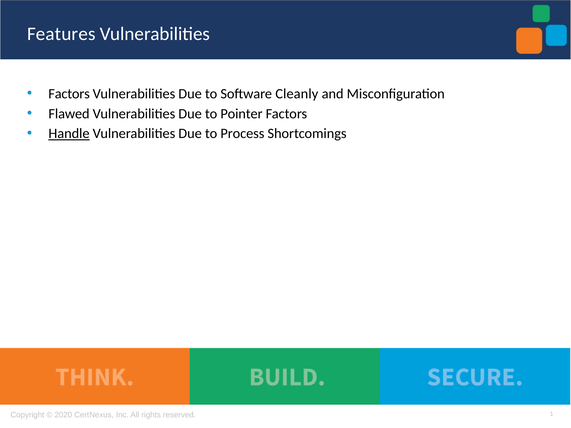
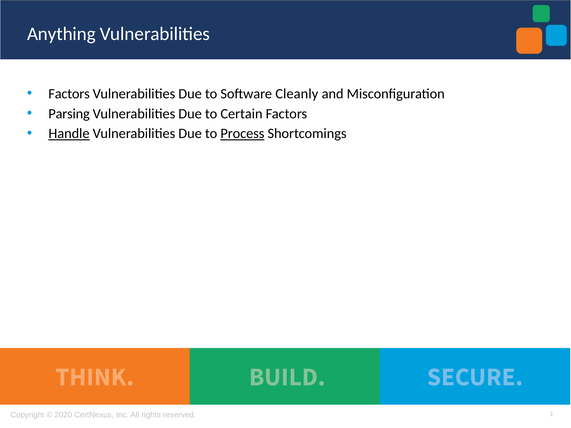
Features: Features -> Anything (61, 34)
Flawed: Flawed -> Parsing (69, 114)
Pointer: Pointer -> Certain (241, 114)
Process underline: none -> present (242, 134)
